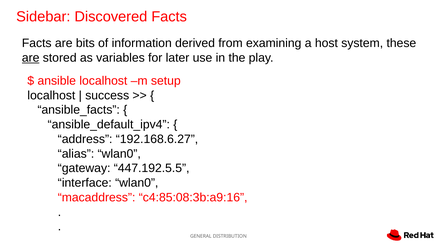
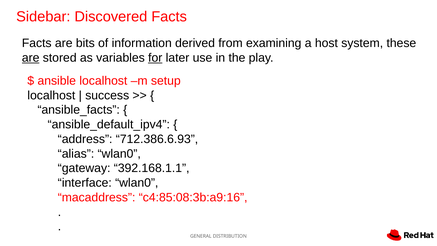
for underline: none -> present (155, 58)
192.168.6.27: 192.168.6.27 -> 712.386.6.93 (157, 139)
447.192.5.5: 447.192.5.5 -> 392.168.1.1 (152, 168)
